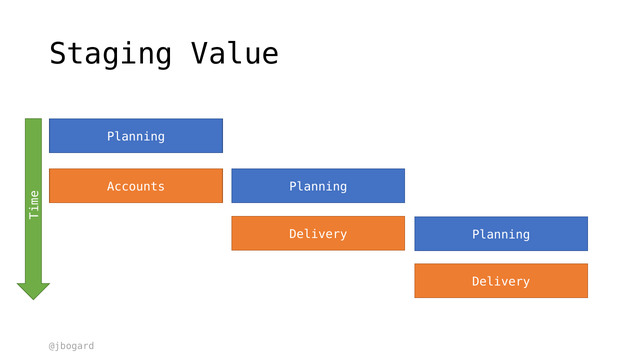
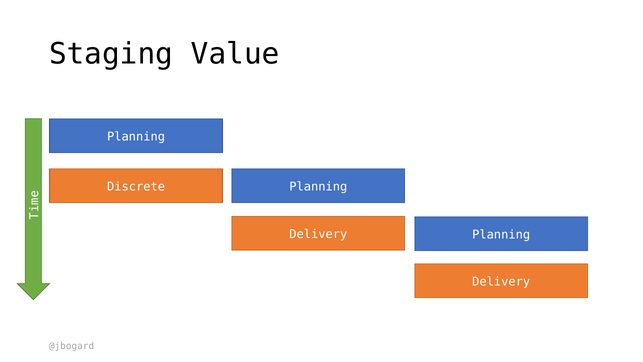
Accounts: Accounts -> Discrete (136, 186)
